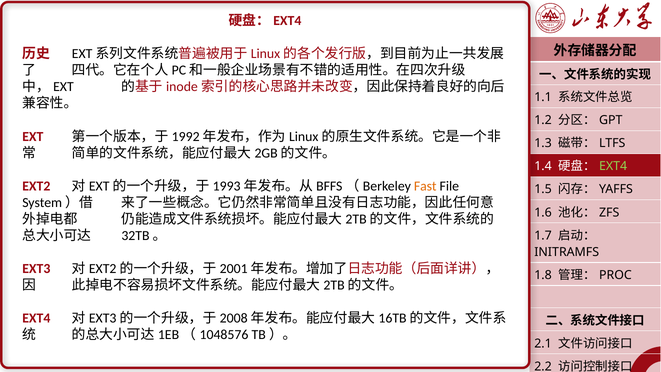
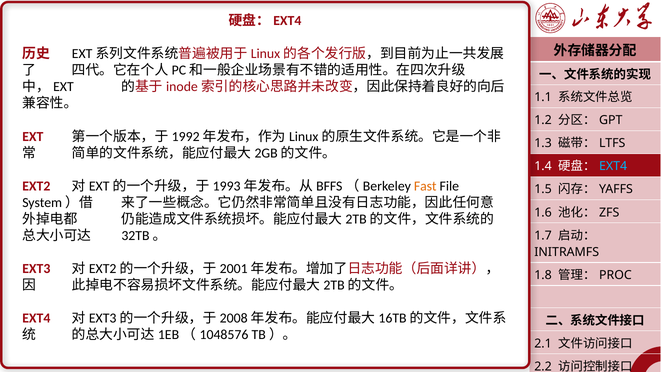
EXT4 colour: light green -> light blue (613, 166)
